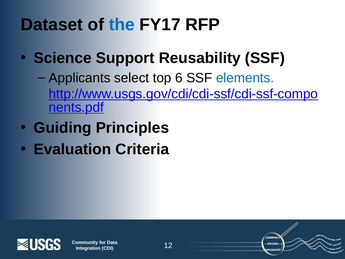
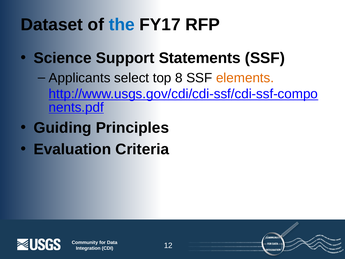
Reusability: Reusability -> Statements (200, 58)
6: 6 -> 8 (179, 78)
elements colour: blue -> orange (245, 78)
